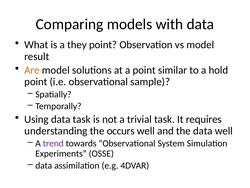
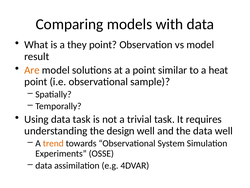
hold: hold -> heat (218, 70)
occurs: occurs -> design (121, 131)
trend colour: purple -> orange (53, 143)
